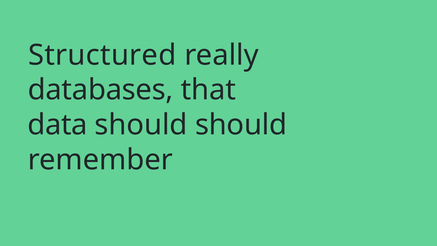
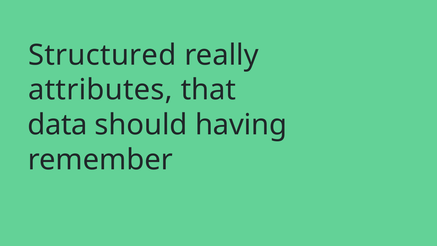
databases: databases -> attributes (100, 90)
should should: should -> having (241, 125)
